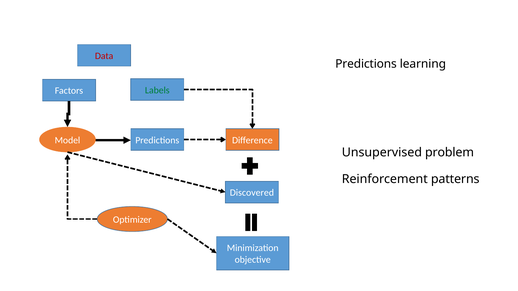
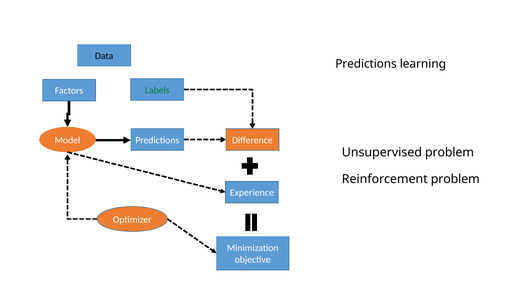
Data colour: red -> black (104, 56)
Reinforcement patterns: patterns -> problem (455, 179)
Discovered: Discovered -> Experience (252, 193)
